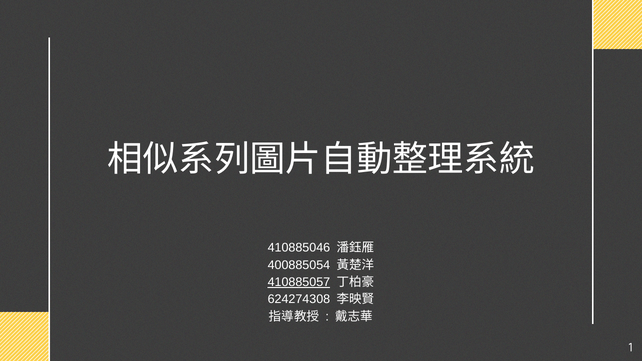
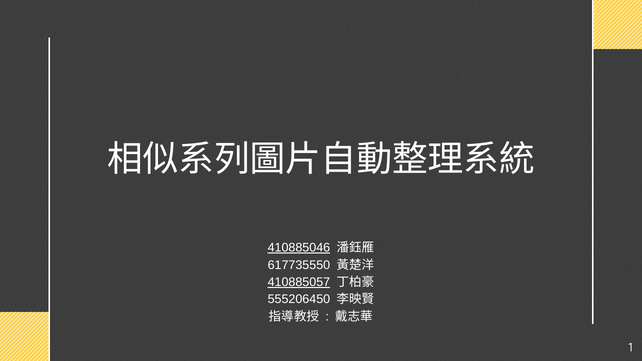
410885046 underline: none -> present (299, 248)
400885054: 400885054 -> 617735550 (299, 265)
624274308: 624274308 -> 555206450 (299, 299)
